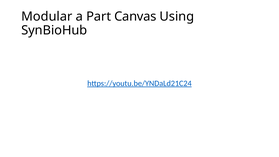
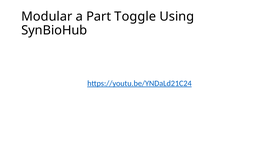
Canvas: Canvas -> Toggle (135, 17)
